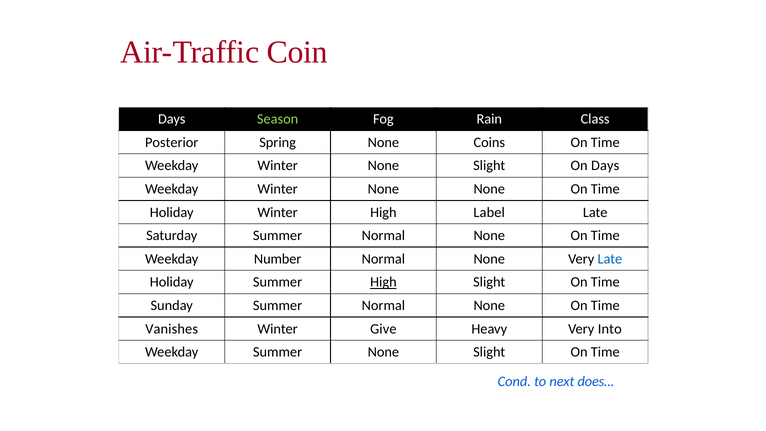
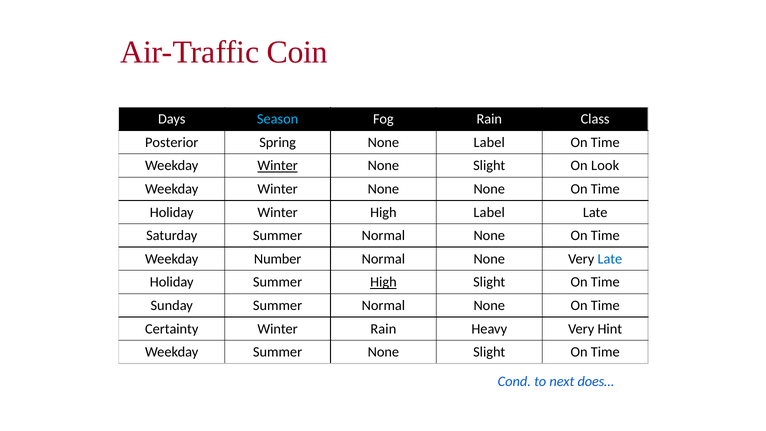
Season colour: light green -> light blue (278, 119)
None Coins: Coins -> Label (489, 142)
Winter underline: none -> present (278, 166)
On Days: Days -> Look (605, 166)
Vanishes: Vanishes -> Certainty (172, 329)
Winter Give: Give -> Rain (383, 329)
Into: Into -> Hint (610, 329)
